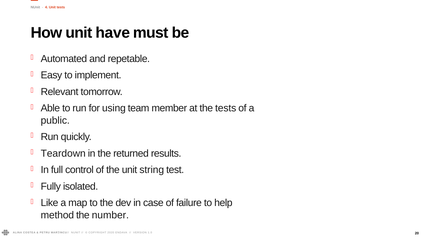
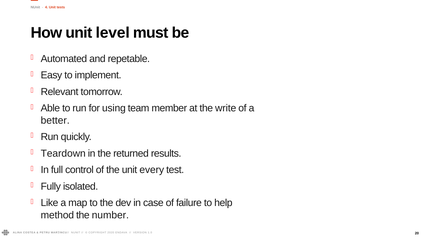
have: have -> level (113, 33)
the tests: tests -> write (226, 108)
public: public -> better (55, 121)
string: string -> every (152, 170)
